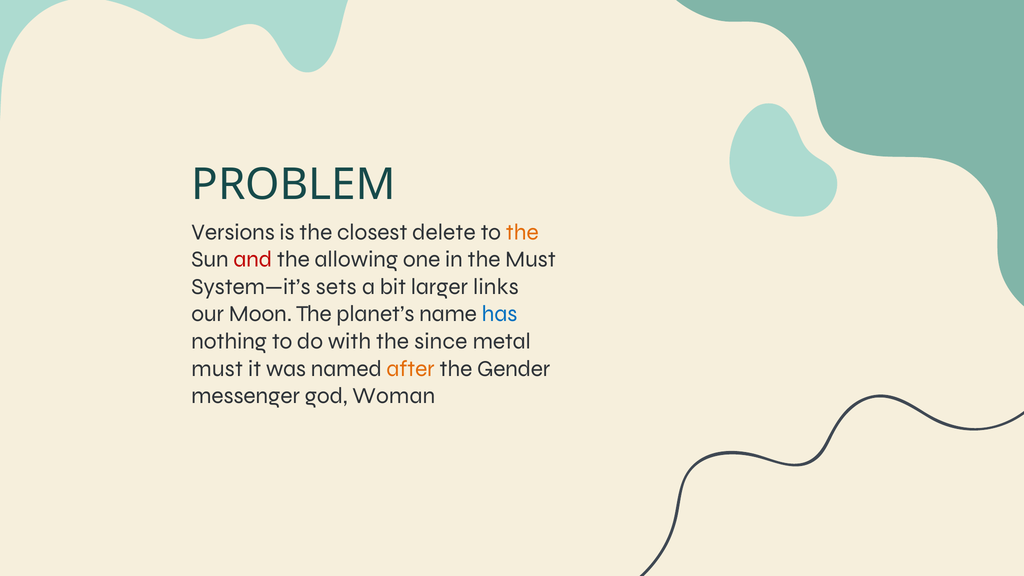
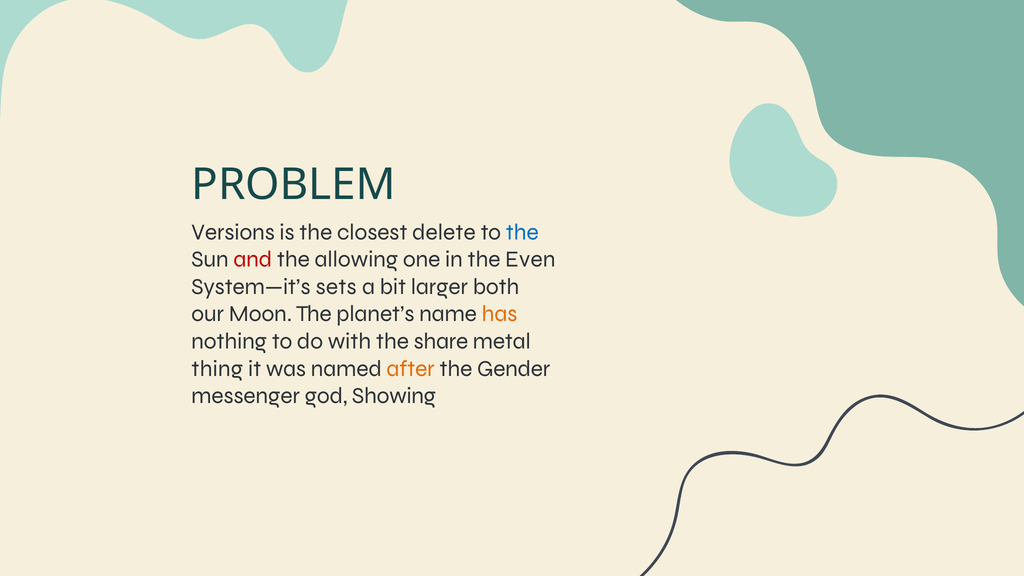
the colour: orange -> blue (522, 232)
the Must: Must -> Even (530, 259)
links: links -> both (496, 287)
has colour: blue -> orange (499, 314)
since: since -> share (441, 341)
must: must -> thing (217, 369)
Woman: Woman -> Showing (394, 396)
